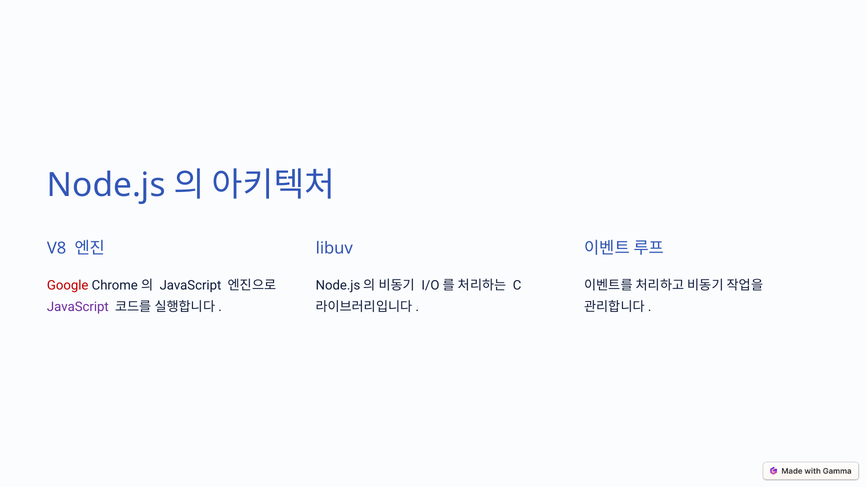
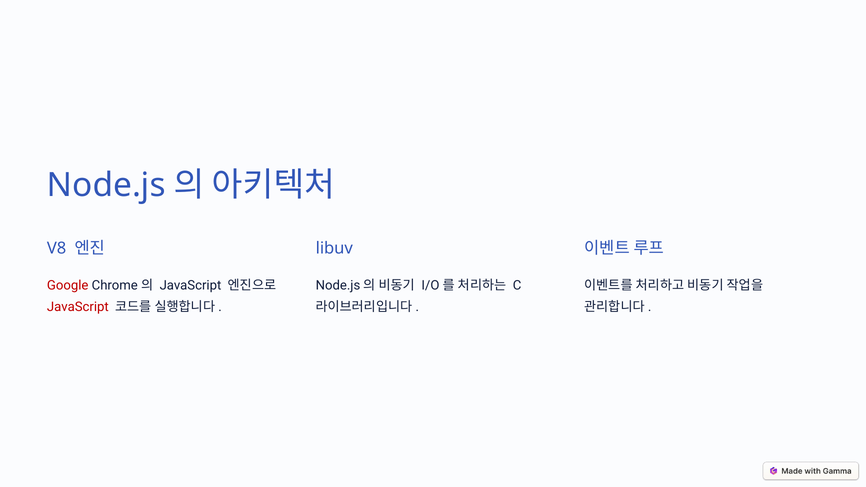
JavaScript colour: purple -> red (78, 307)
